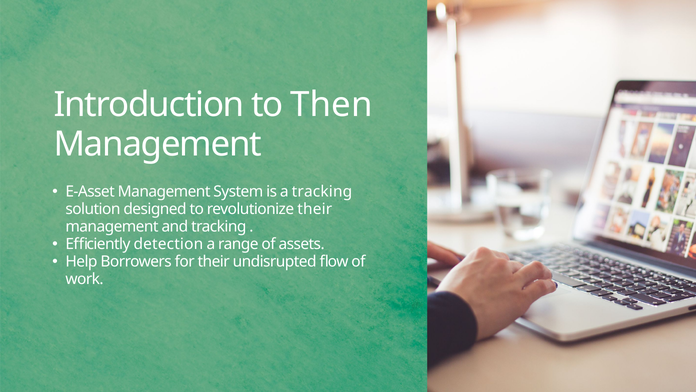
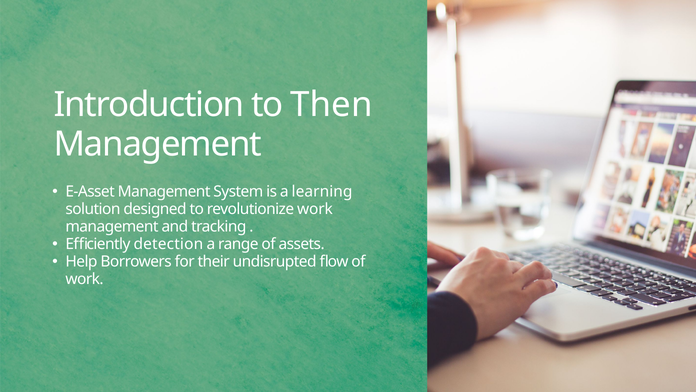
a tracking: tracking -> learning (322, 191)
revolutionize their: their -> work (315, 209)
